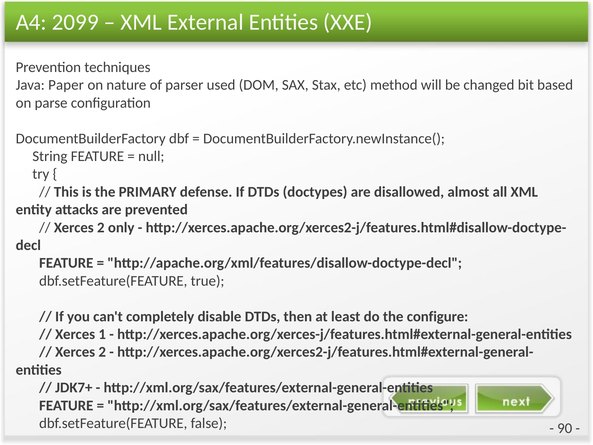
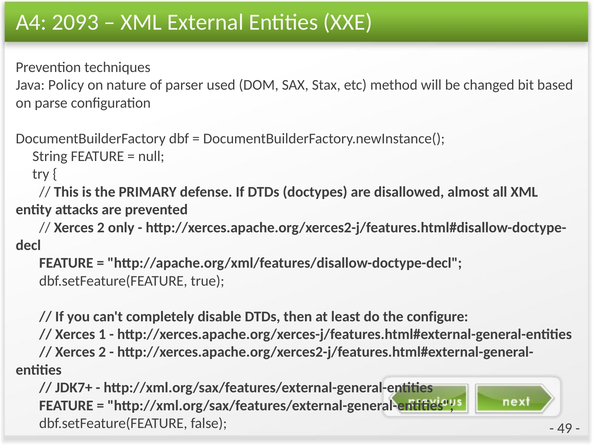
2099: 2099 -> 2093 (75, 22)
Paper: Paper -> Policy (66, 85)
90: 90 -> 49 (565, 428)
